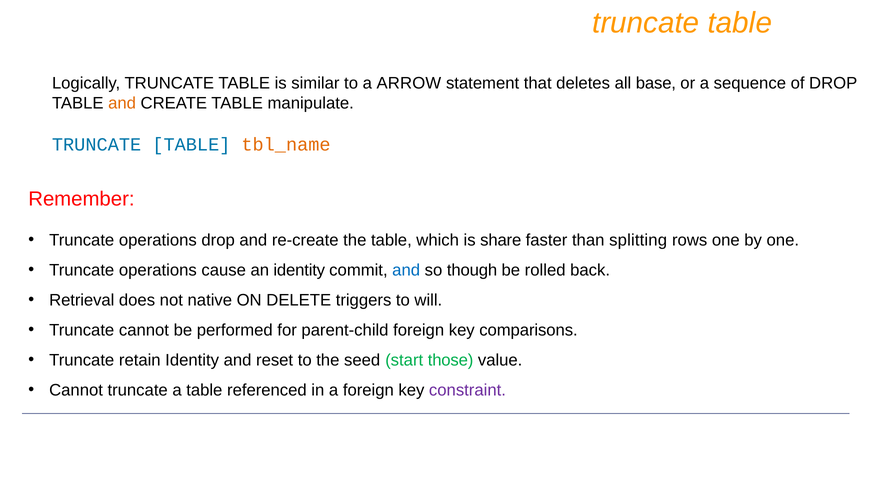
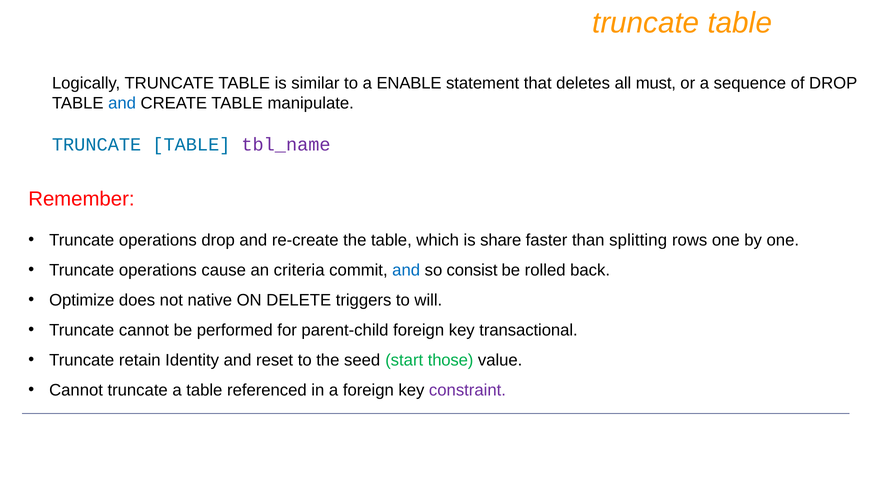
ARROW: ARROW -> ENABLE (409, 83)
base: base -> must (656, 83)
and colour: orange -> blue (122, 103)
tbl_name colour: orange -> purple (286, 144)
an identity: identity -> criteria (299, 270)
though: though -> consist (472, 270)
Retrieval: Retrieval -> Optimize (82, 300)
comparisons: comparisons -> transactional (528, 330)
